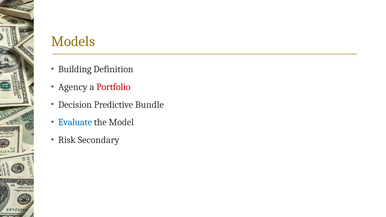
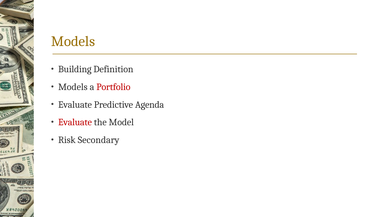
Agency: Agency -> Models (73, 87)
Decision: Decision -> Evaluate (75, 105)
Bundle: Bundle -> Agenda (150, 105)
Evaluate colour: blue -> red (75, 122)
